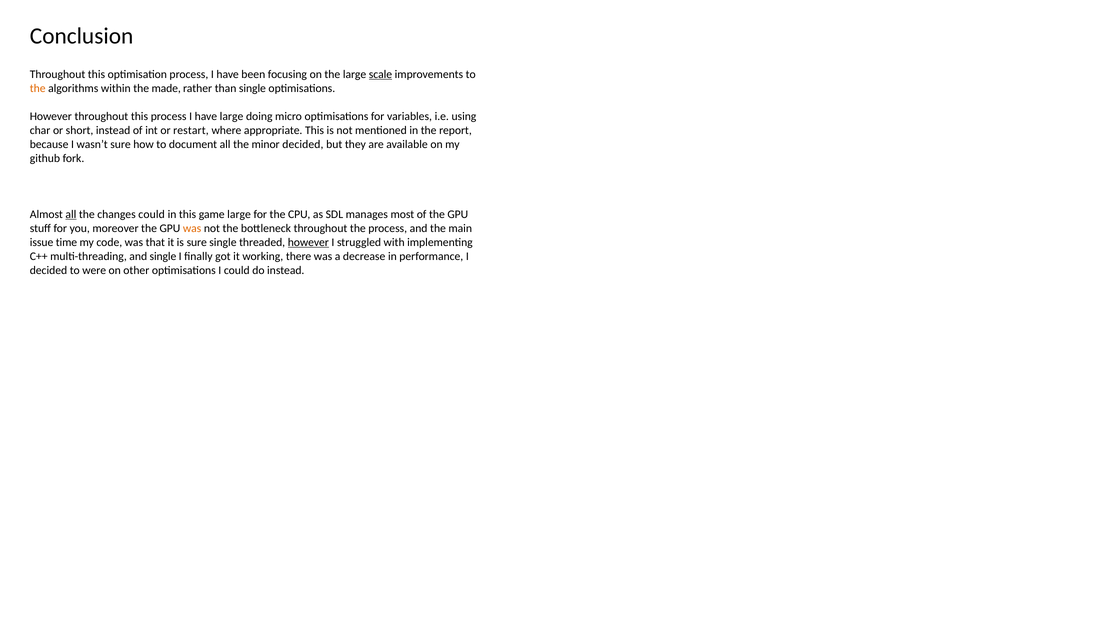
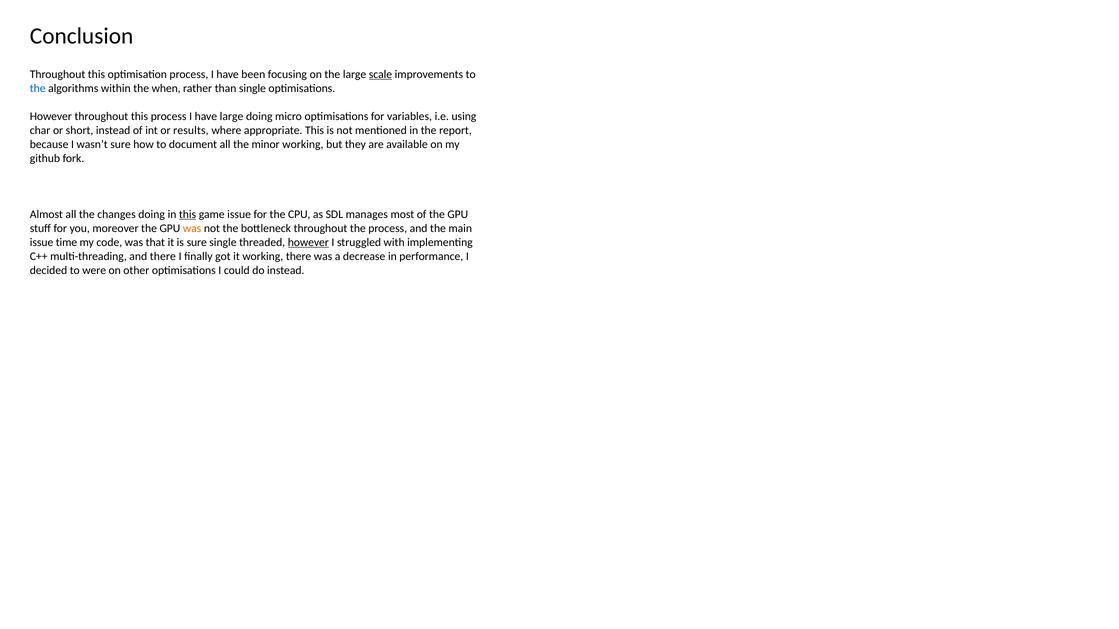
the colour: orange -> blue (38, 88)
made: made -> when (166, 88)
restart: restart -> results (191, 130)
minor decided: decided -> working (303, 144)
all underline: present -> none (71, 215)
changes could: could -> doing (152, 215)
this underline: none -> present (188, 215)
game large: large -> issue (239, 215)
and single: single -> there (163, 257)
